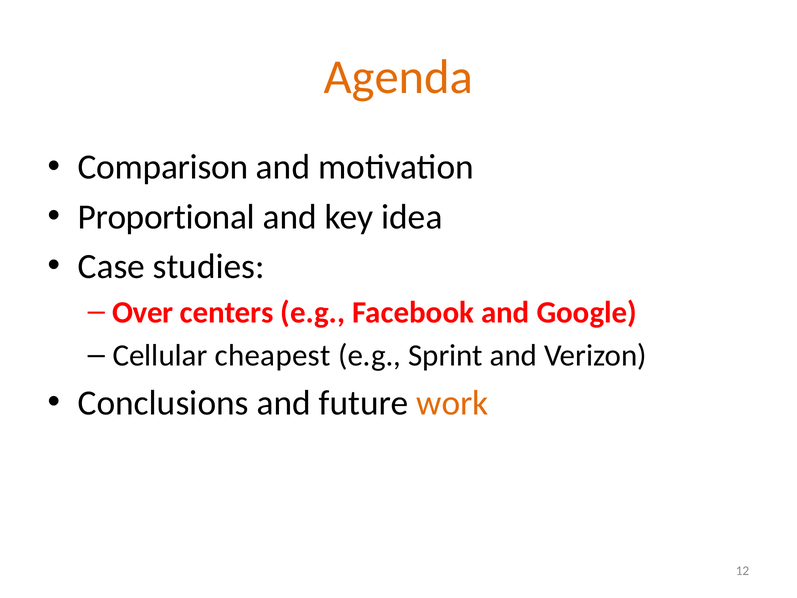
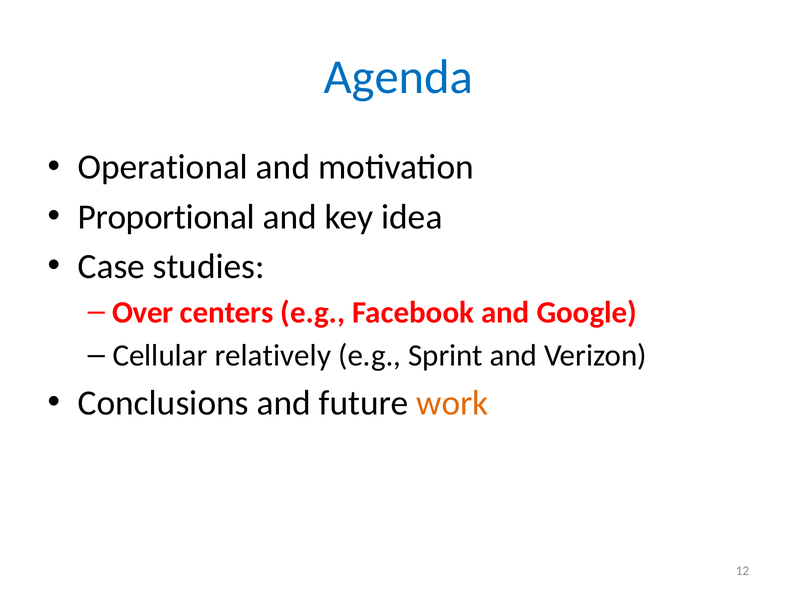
Agenda colour: orange -> blue (398, 77)
Comparison: Comparison -> Operational (163, 167)
cheapest: cheapest -> relatively (273, 356)
